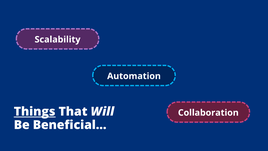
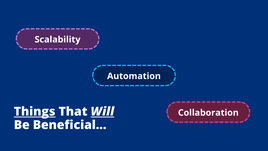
Will underline: none -> present (102, 111)
